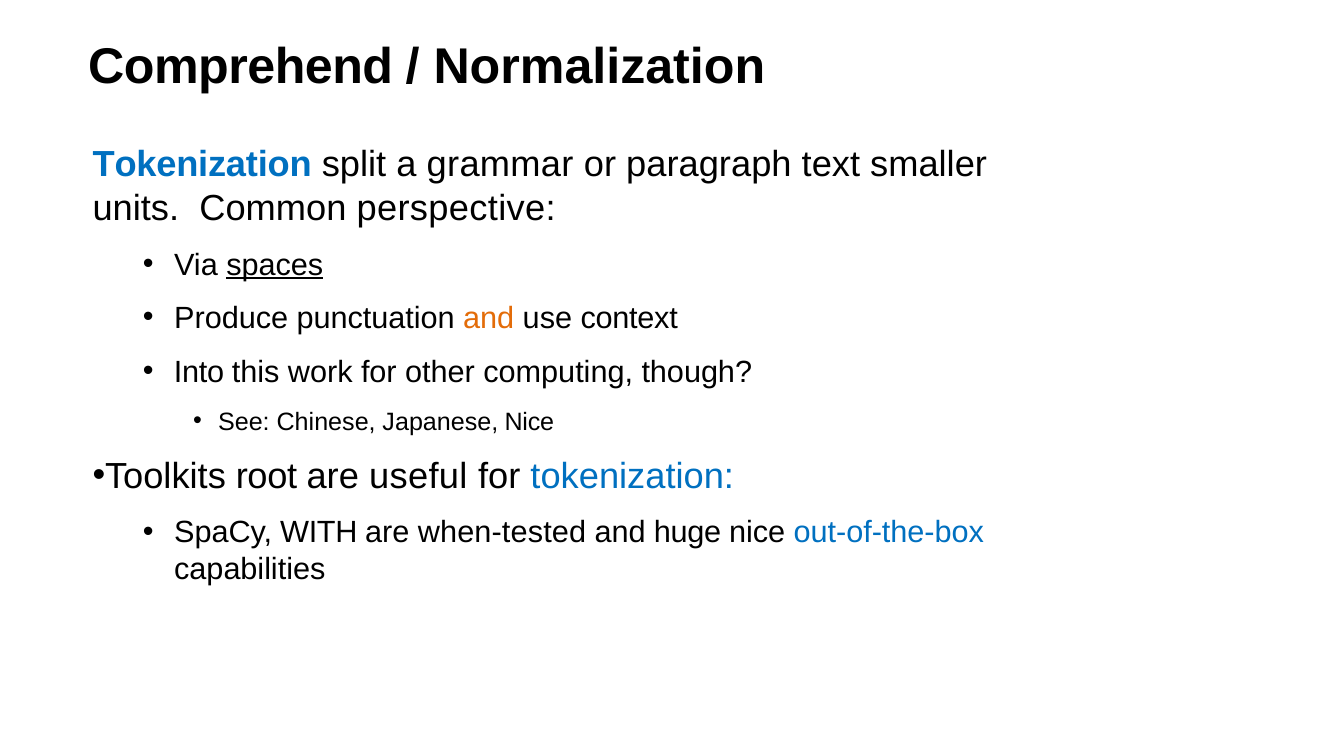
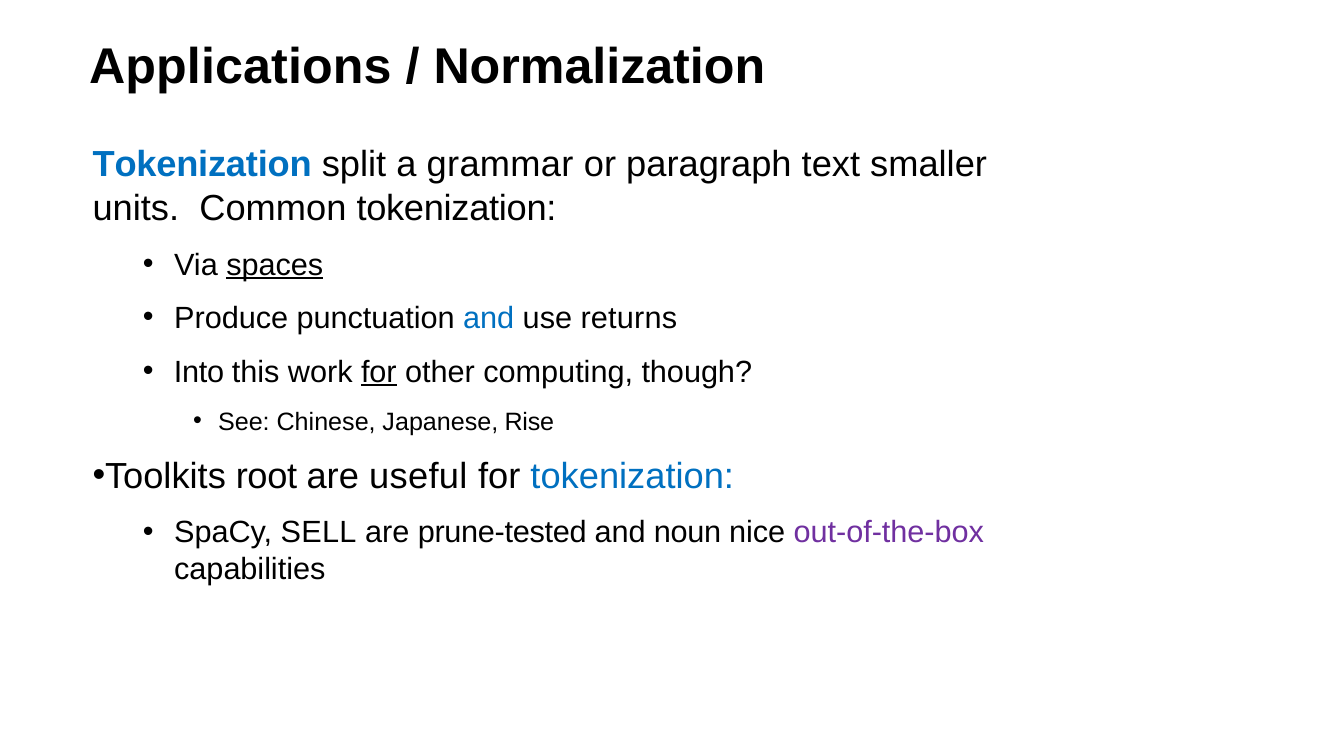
Comprehend: Comprehend -> Applications (240, 67)
Common perspective: perspective -> tokenization (456, 209)
and colour: orange -> blue (489, 319)
context: context -> returns (629, 319)
for underline: none -> present (379, 372)
Japanese Nice: Nice -> Rise (529, 422)
WITH: WITH -> SELL (319, 533)
when-tested: when-tested -> prune-tested (502, 533)
huge: huge -> noun (687, 533)
out-of-the-box colour: blue -> purple (889, 533)
